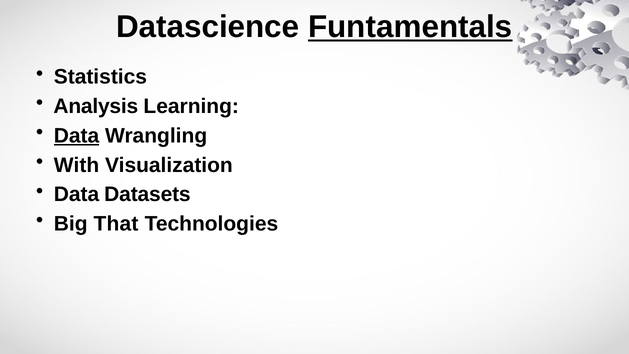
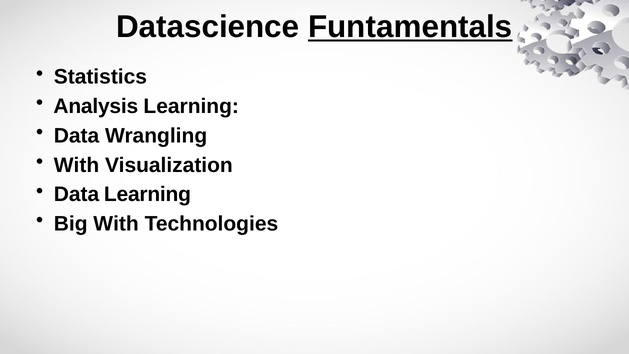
Data underline: present -> none (77, 136)
Data Datasets: Datasets -> Learning (147, 194)
Big That: That -> With (116, 224)
